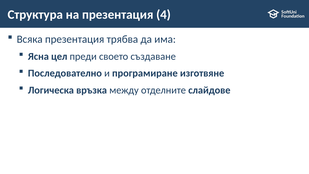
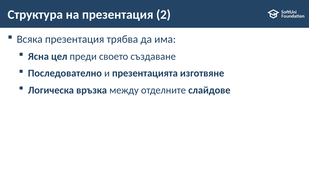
4: 4 -> 2 (163, 15)
програмиране: програмиране -> презентацията (145, 73)
